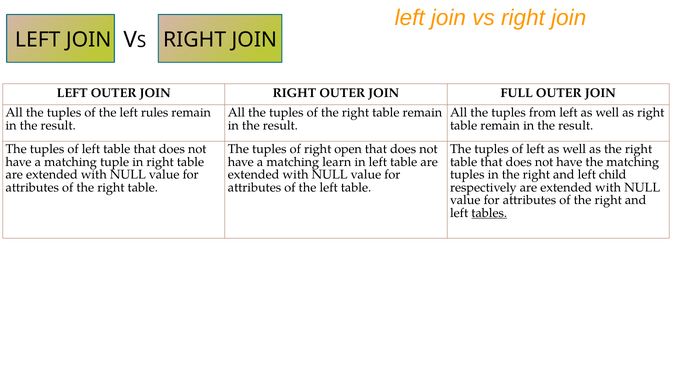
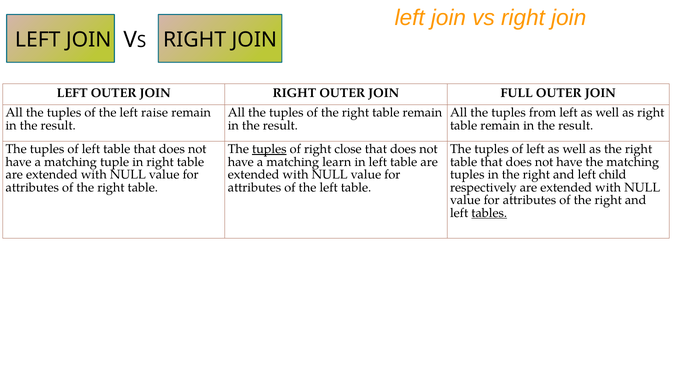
rules: rules -> raise (155, 113)
tuples underline: none -> present (269, 149)
open: open -> close (348, 149)
